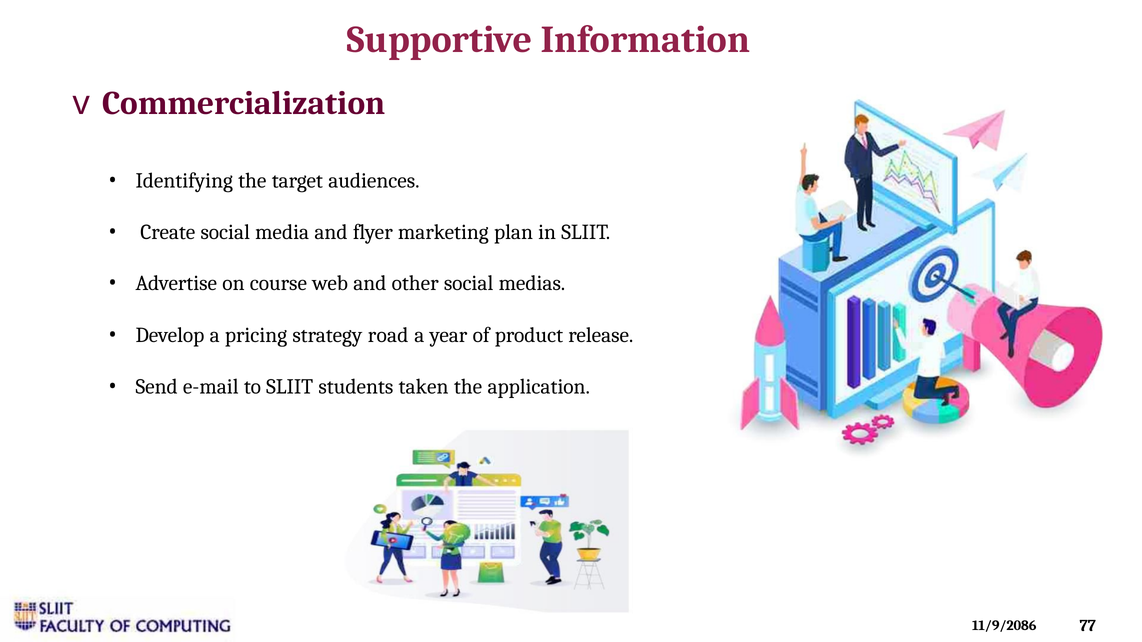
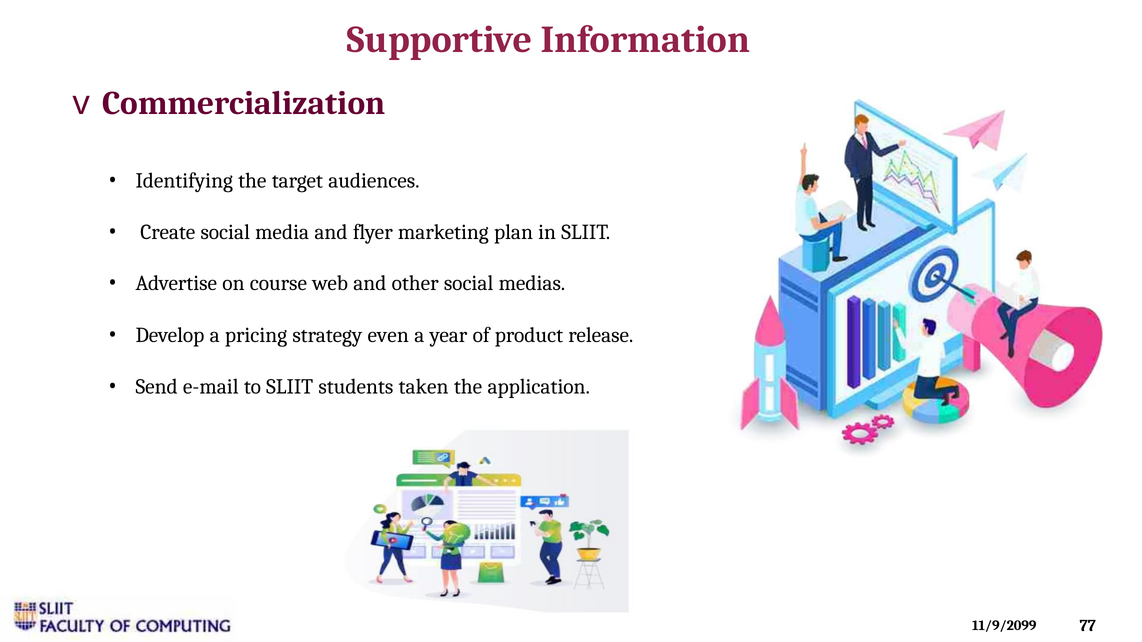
road: road -> even (388, 335)
11/9/2086: 11/9/2086 -> 11/9/2099 (1004, 626)
